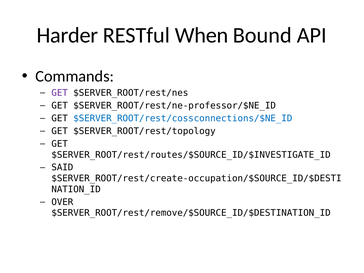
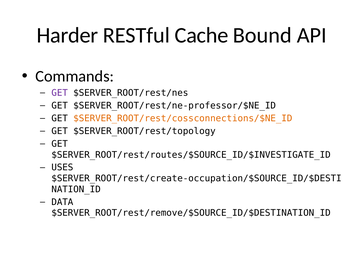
When: When -> Cache (202, 35)
$SERVER_ROOT/rest/cossconnections/$NE_ID colour: blue -> orange (183, 118)
SAID: SAID -> USES (62, 167)
OVER: OVER -> DATA (62, 202)
